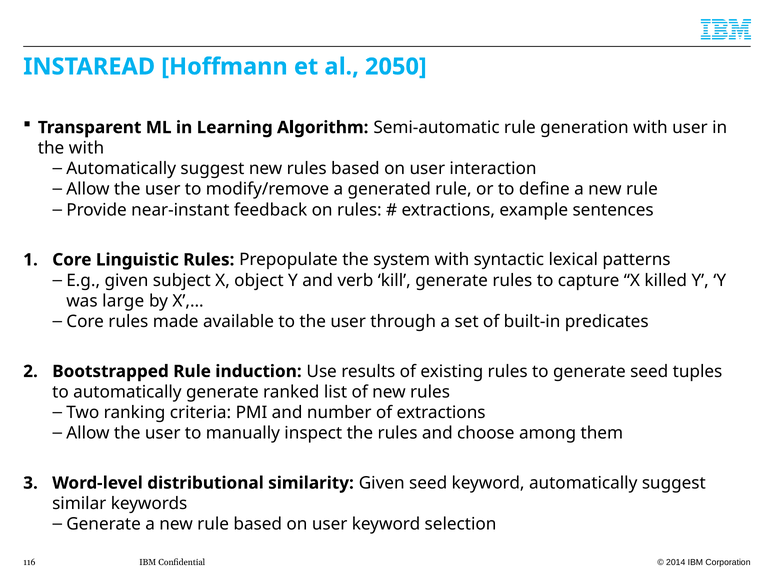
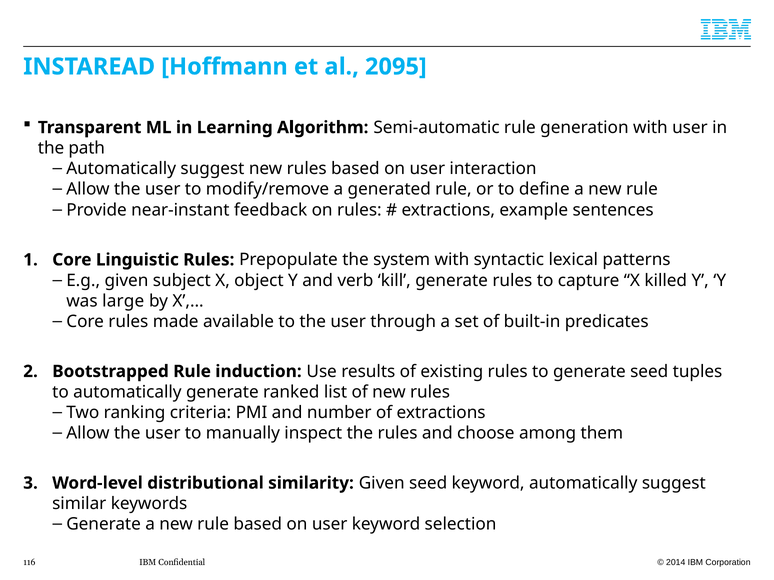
2050: 2050 -> 2095 (396, 67)
the with: with -> path (87, 148)
